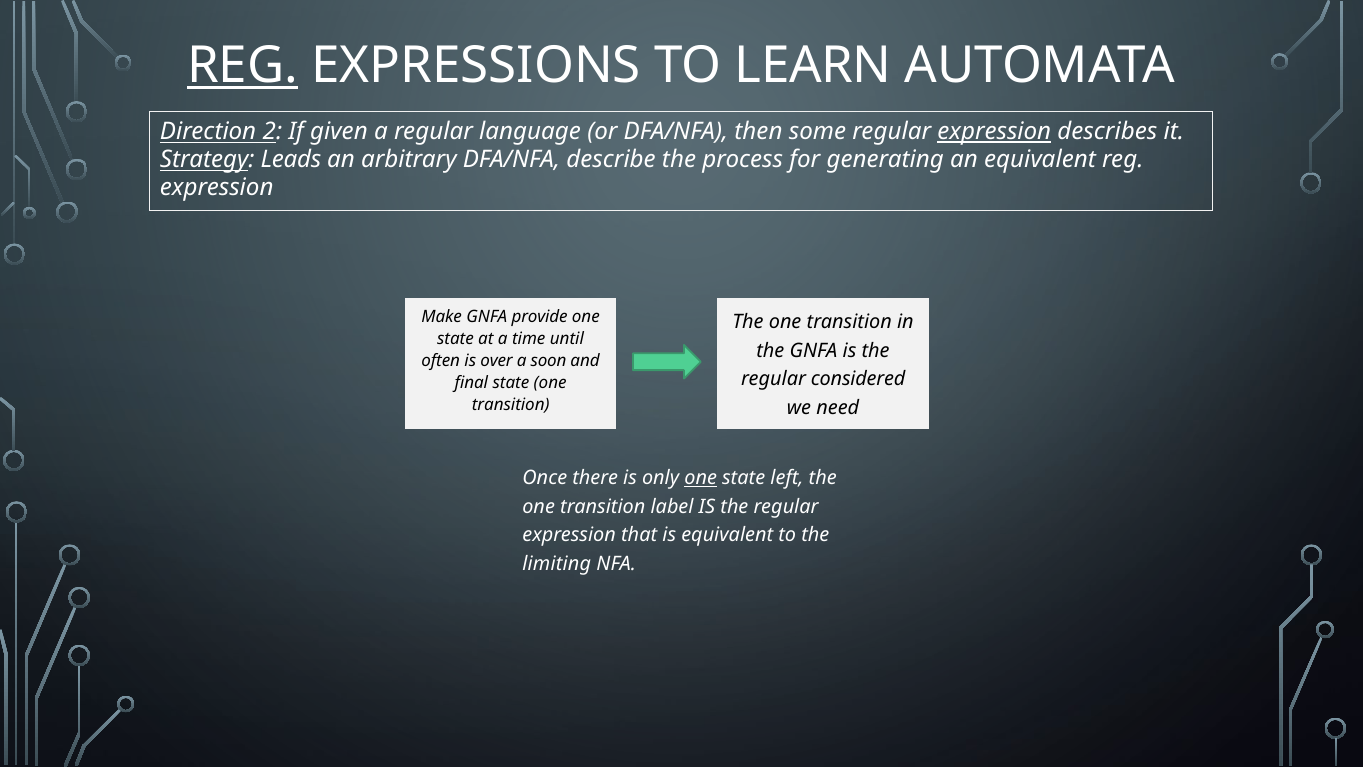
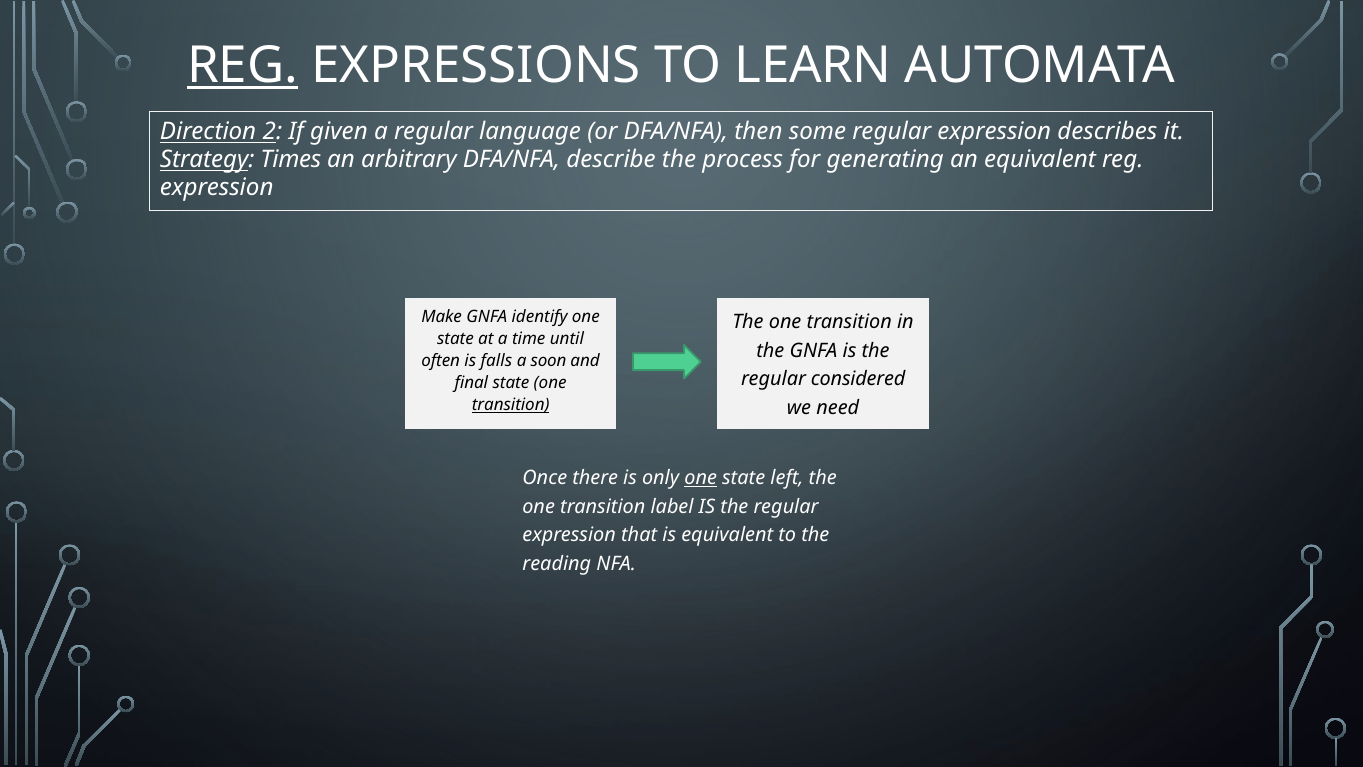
expression underline: present -> none (994, 132)
Leads: Leads -> Times (291, 159)
provide: provide -> identify (540, 317)
over: over -> falls (496, 361)
transition underline: none -> present (511, 405)
limiting: limiting -> reading (557, 564)
